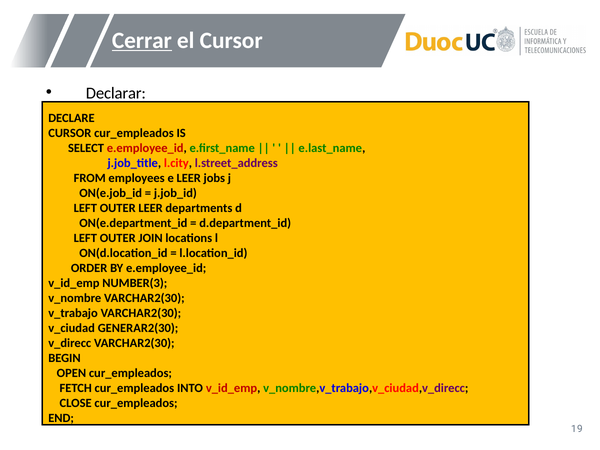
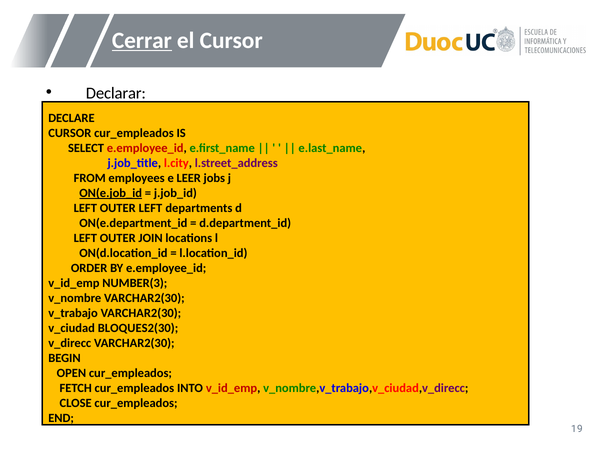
ON(e.job_id underline: none -> present (111, 193)
OUTER LEER: LEER -> LEFT (150, 208)
GENERAR2(30: GENERAR2(30 -> BLOQUES2(30 (138, 328)
